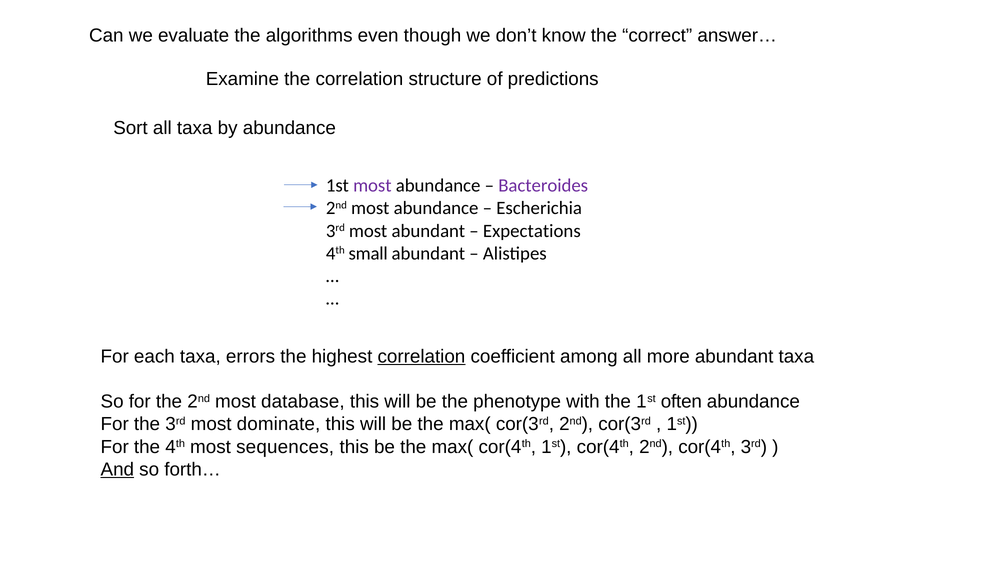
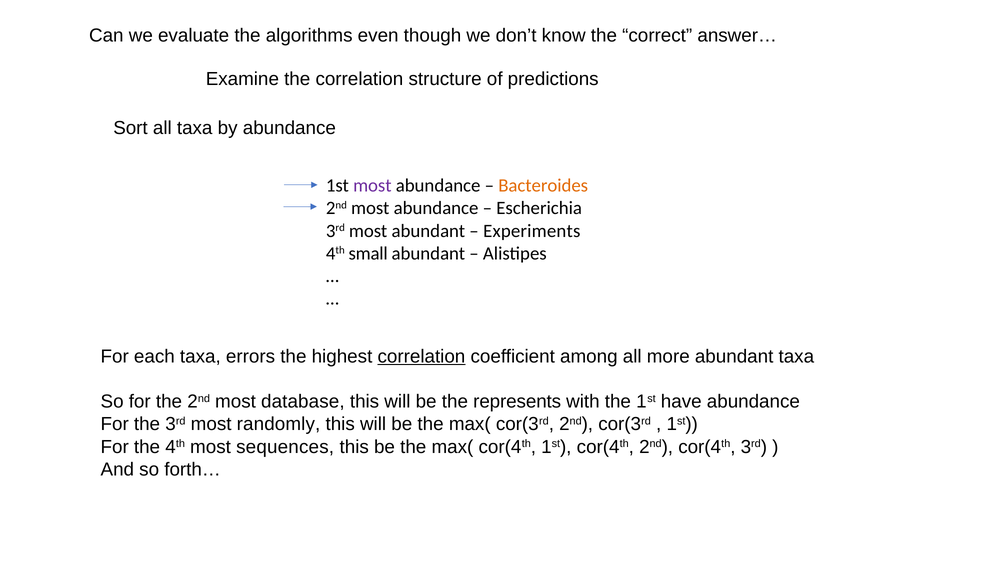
Bacteroides colour: purple -> orange (543, 186)
Expectations: Expectations -> Experiments (532, 231)
phenotype: phenotype -> represents (517, 401)
often: often -> have (681, 401)
dominate: dominate -> randomly (278, 424)
And underline: present -> none (117, 469)
